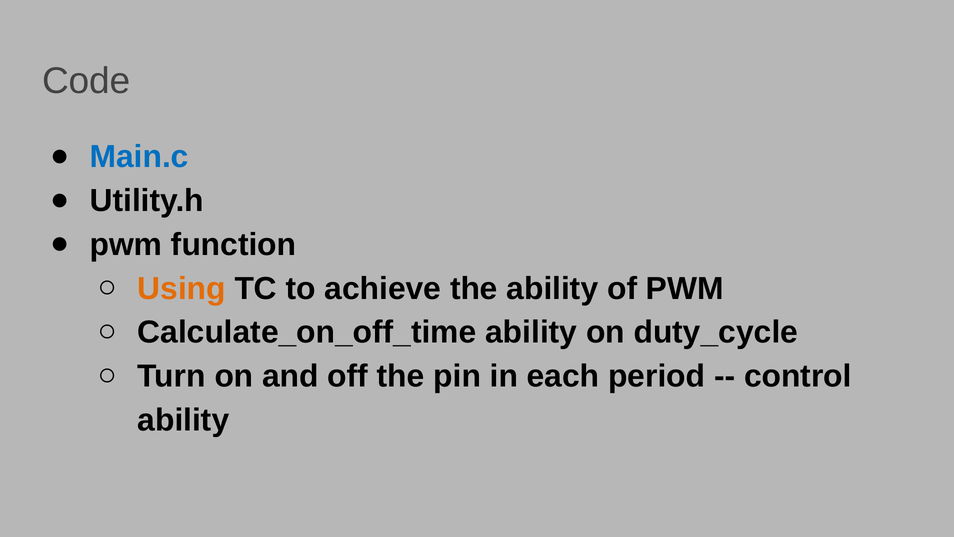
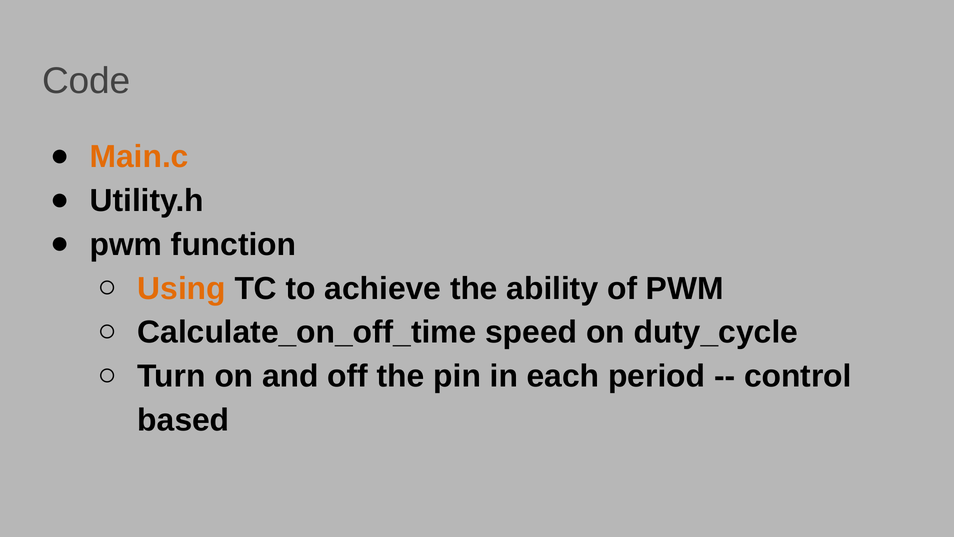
Main.c colour: blue -> orange (139, 157)
Calculate_on_off_time ability: ability -> speed (531, 332)
ability: ability -> based (183, 420)
